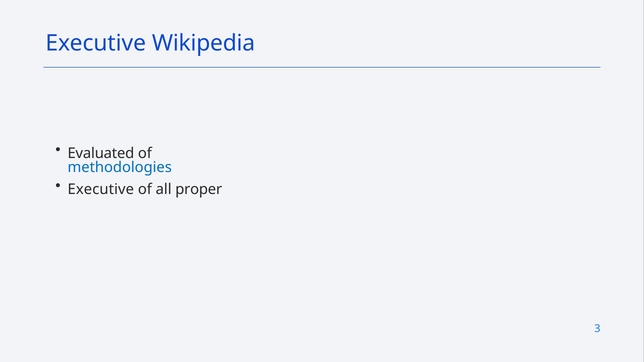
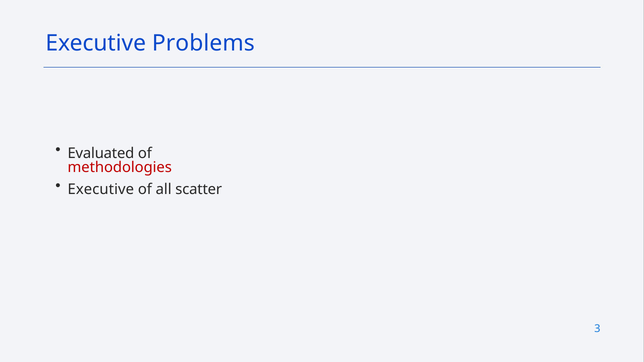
Wikipedia: Wikipedia -> Problems (203, 43)
methodologies colour: blue -> red (120, 168)
proper: proper -> scatter (199, 189)
